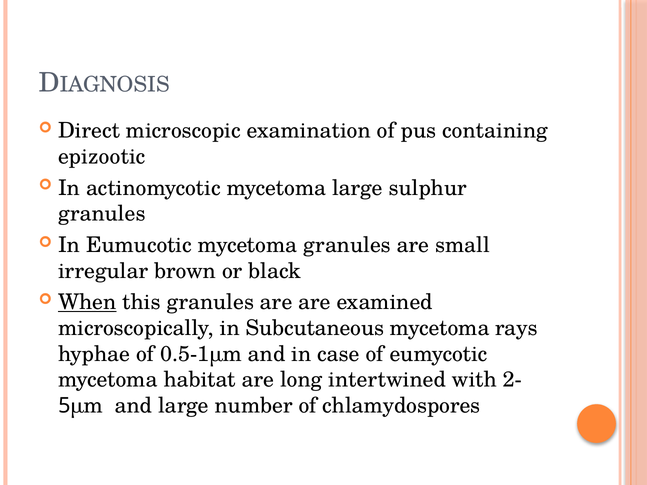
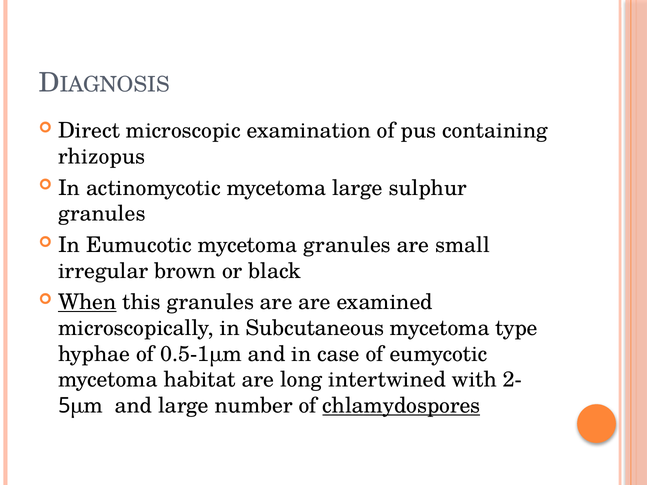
epizootic: epizootic -> rhizopus (102, 157)
rays: rays -> type (516, 328)
chlamydospores underline: none -> present (401, 406)
